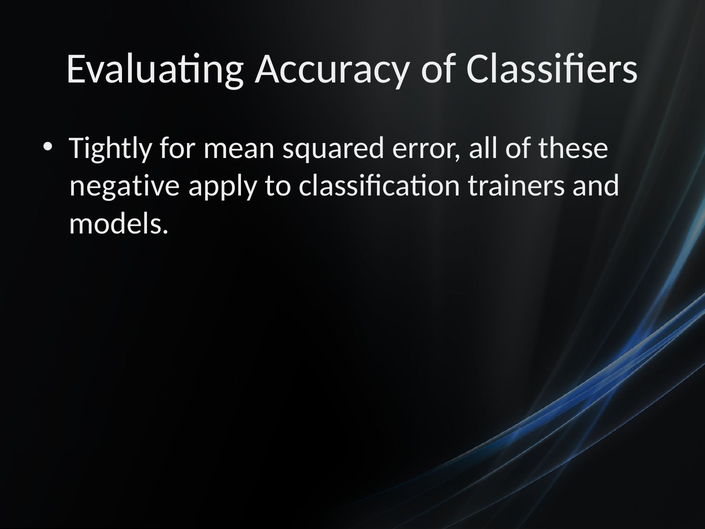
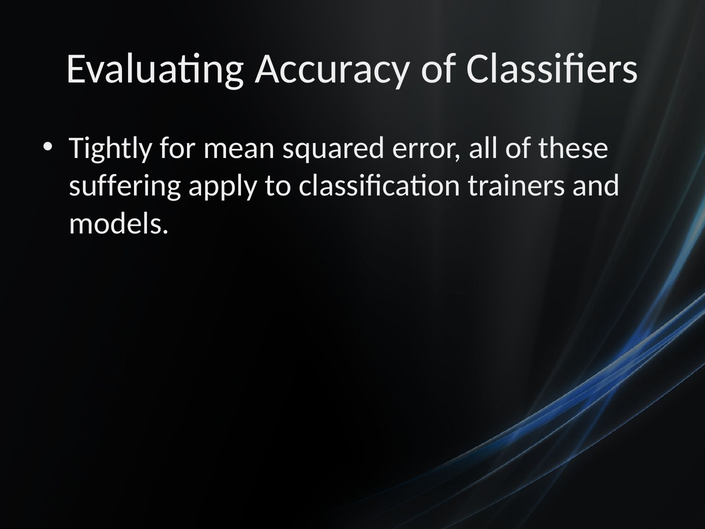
negative: negative -> suffering (125, 186)
